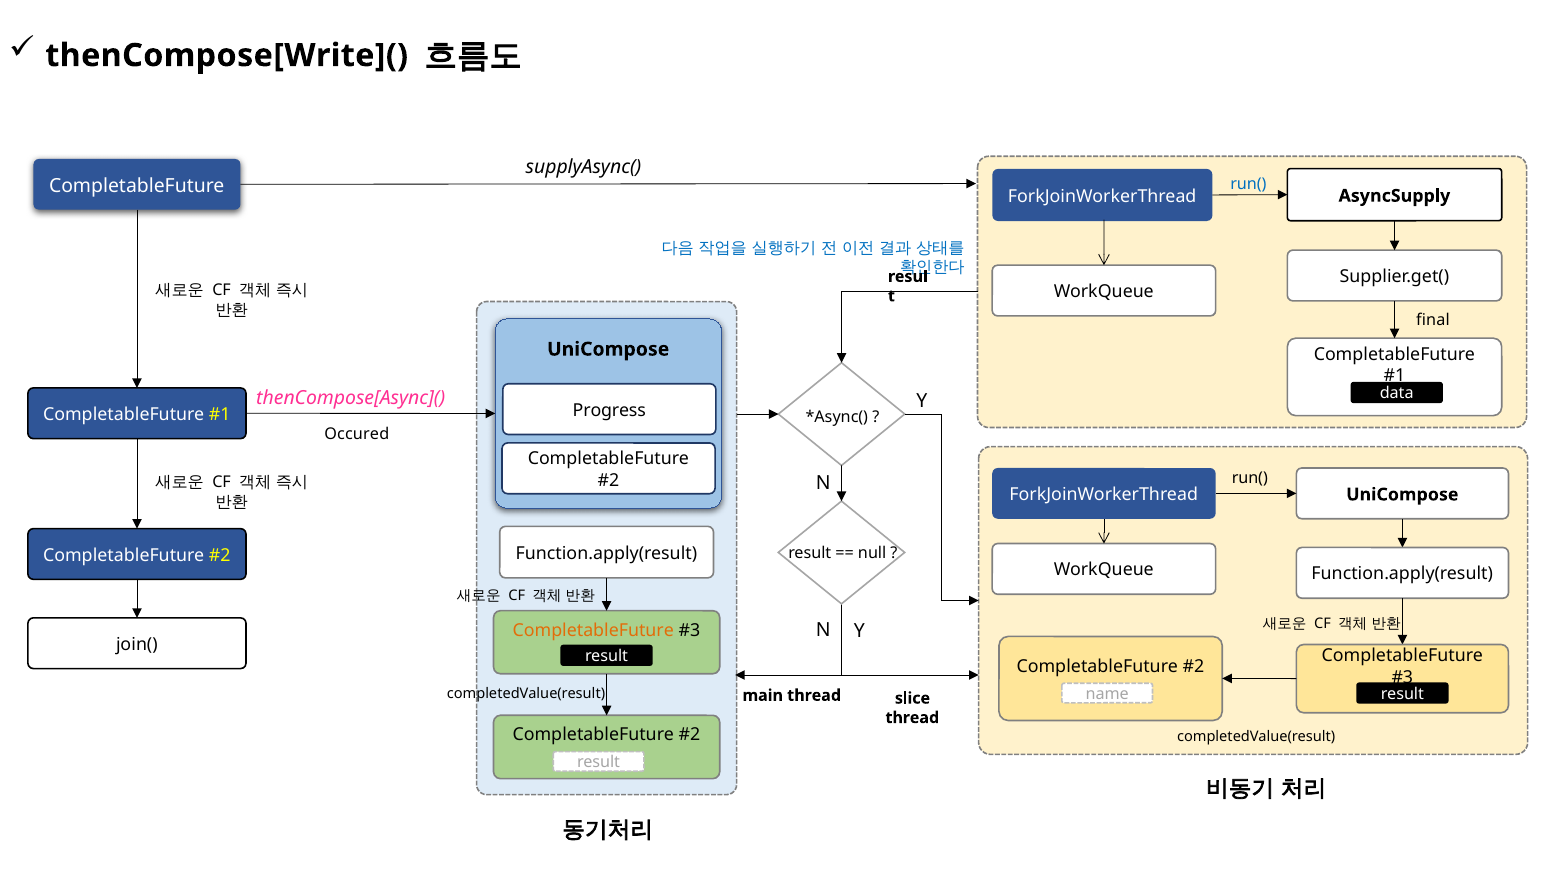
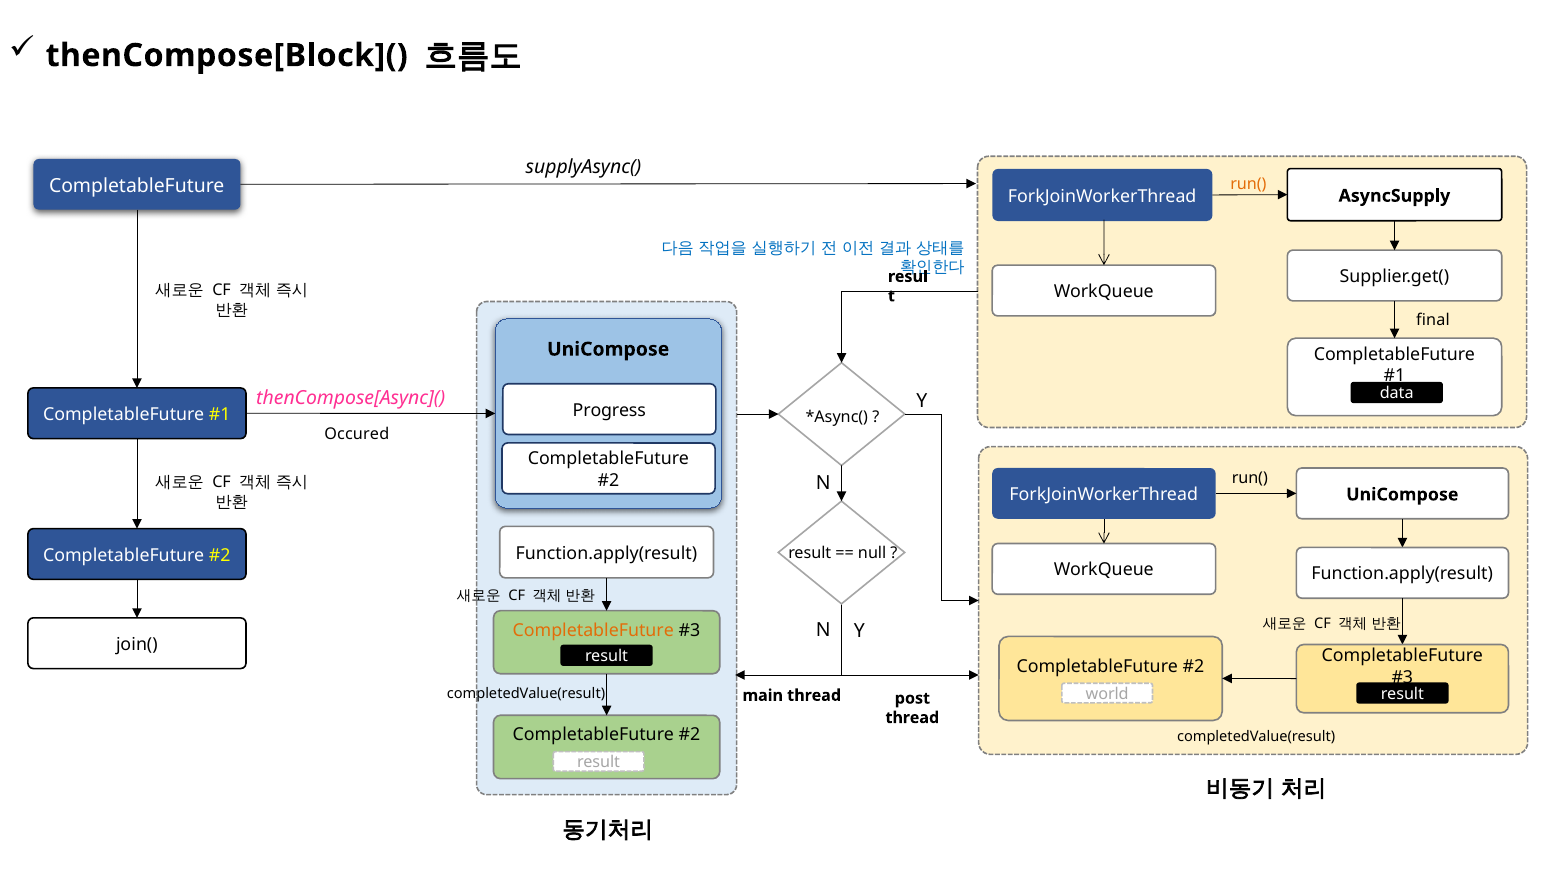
thenCompose[Write](: thenCompose[Write]( -> thenCompose[Block]( (227, 55)
run( colour: blue -> orange (1248, 184)
name: name -> world (1107, 694)
slice: slice -> post (912, 698)
